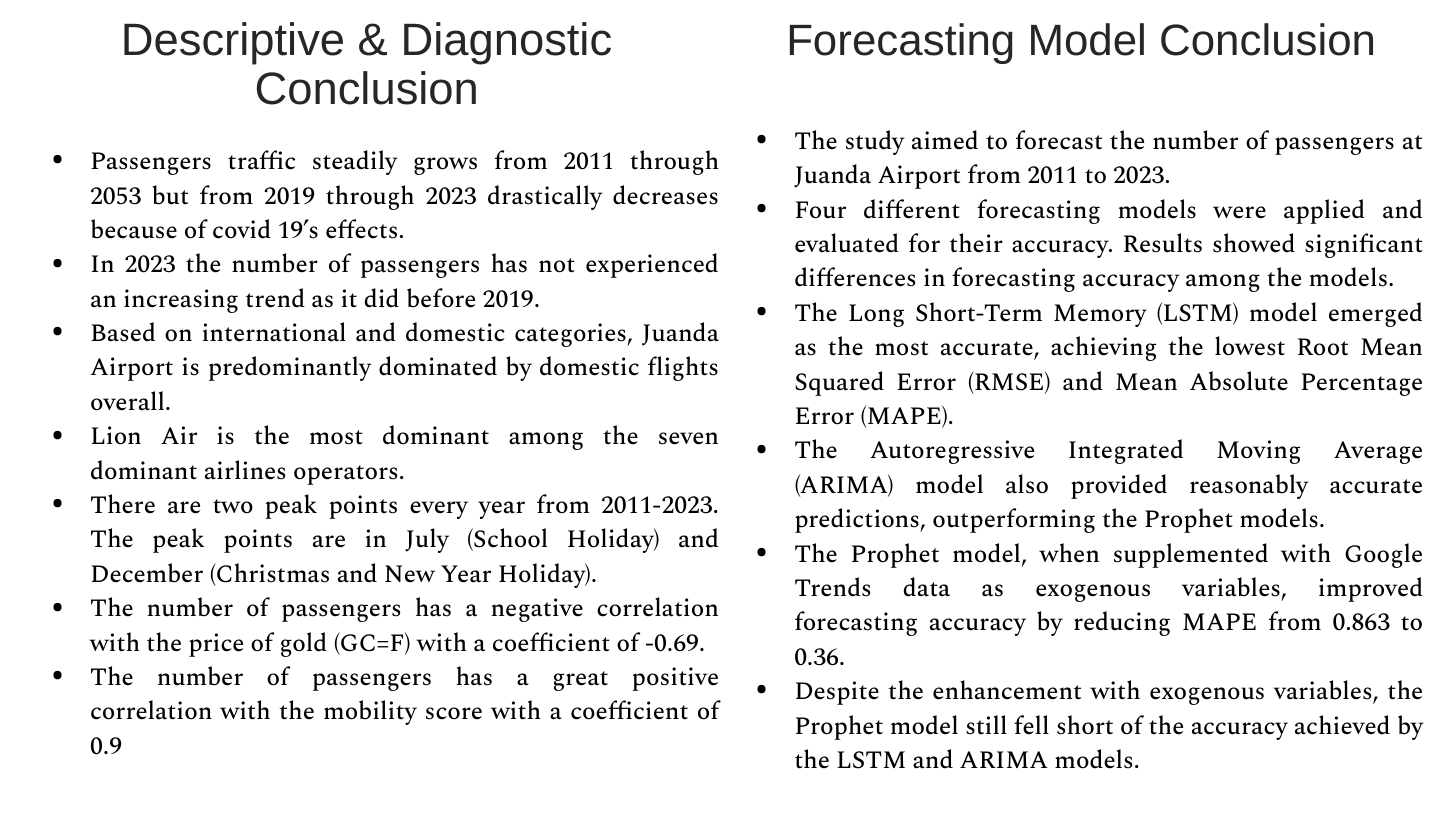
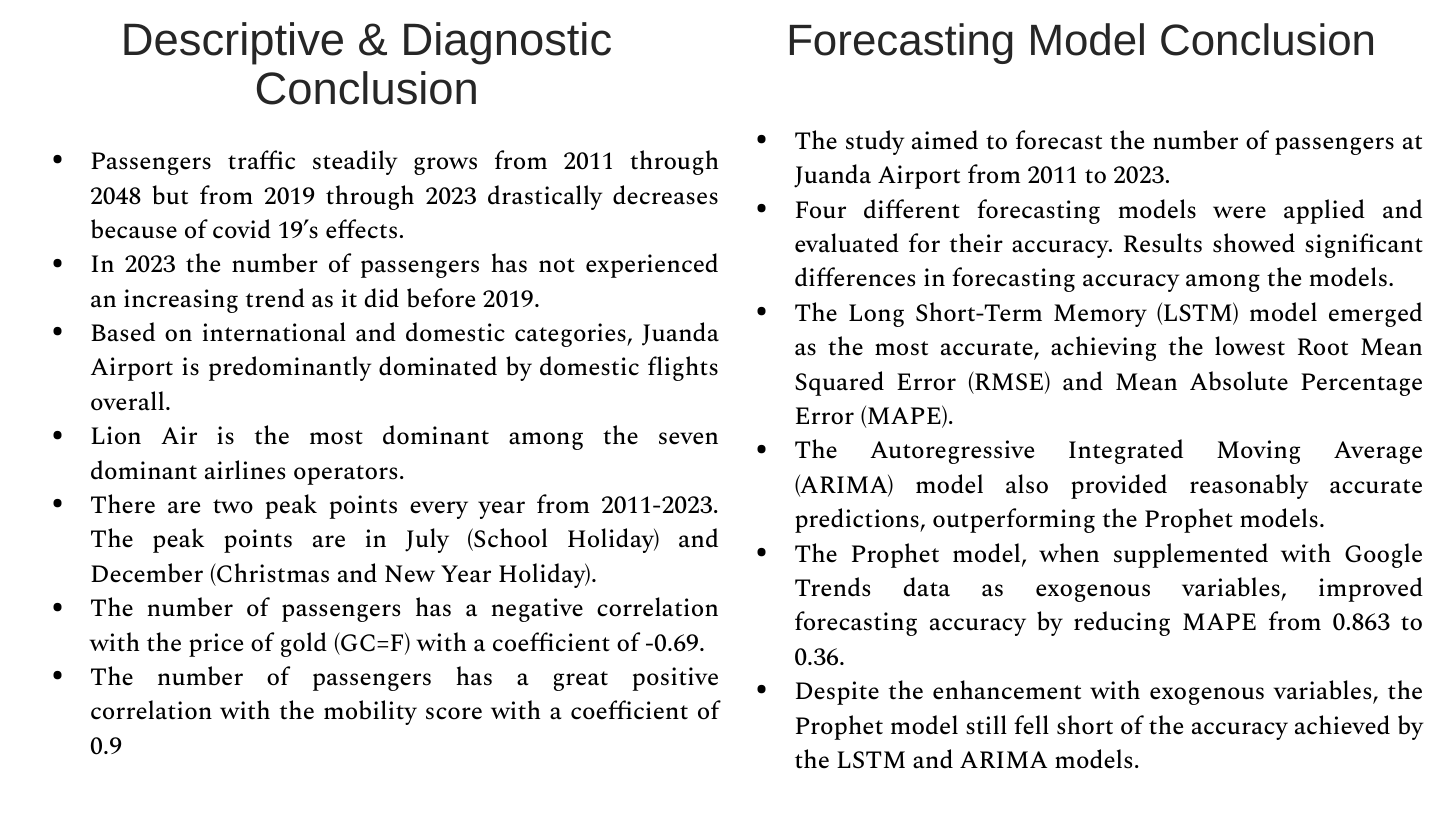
2053: 2053 -> 2048 (116, 196)
